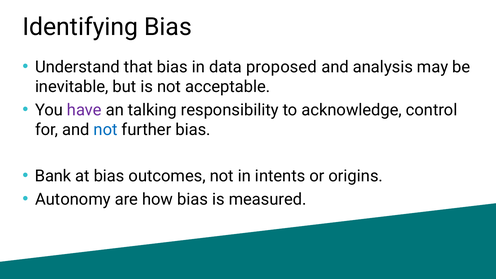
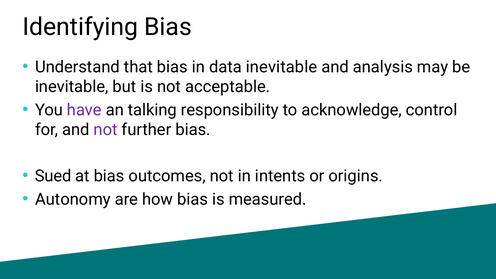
data proposed: proposed -> inevitable (282, 67)
not colour: blue -> purple (106, 130)
Bank: Bank -> Sued (53, 176)
